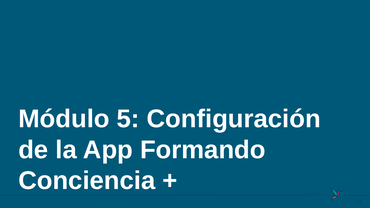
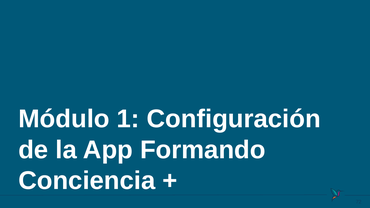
5: 5 -> 1 (128, 119)
